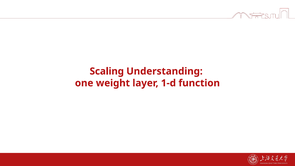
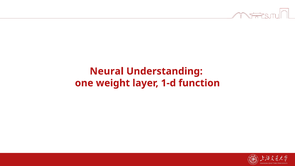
Scaling: Scaling -> Neural (107, 71)
